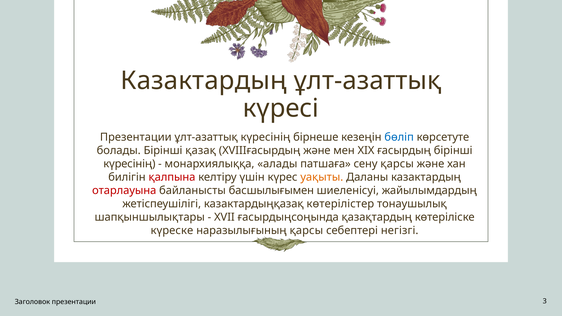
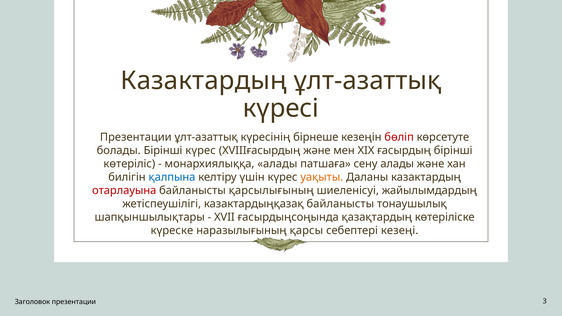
бөліп colour: blue -> red (399, 137)
Бірінші қазақ: қазақ -> күрес (201, 151)
күресінің: күресінің -> көтеріліс (129, 164)
сену қарсы: қарсы -> алады (397, 164)
қалпына colour: red -> blue (172, 177)
басшылығымен: басшылығымен -> қарсылығының (271, 191)
казактардыңқазақ көтерілістер: көтерілістер -> байланысты (340, 204)
негізгі: негізгі -> кезеңі (400, 231)
